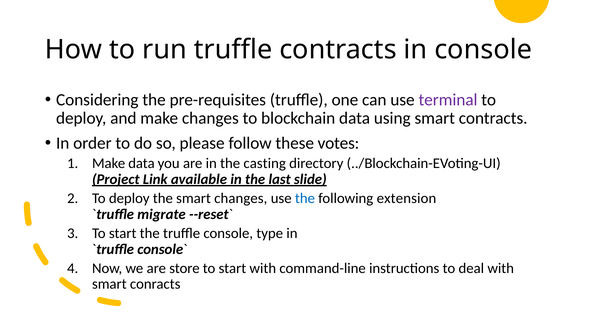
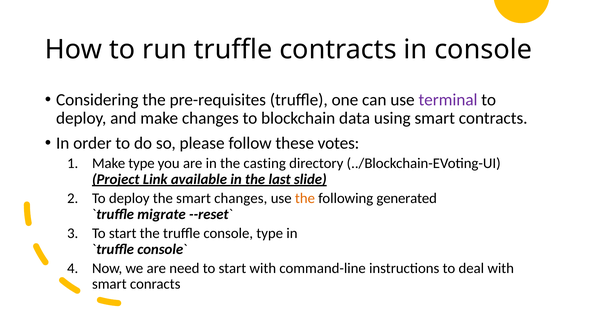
Make data: data -> type (141, 163)
the colour: blue -> orange (305, 198)
extension: extension -> generated (407, 198)
store: store -> need (184, 268)
